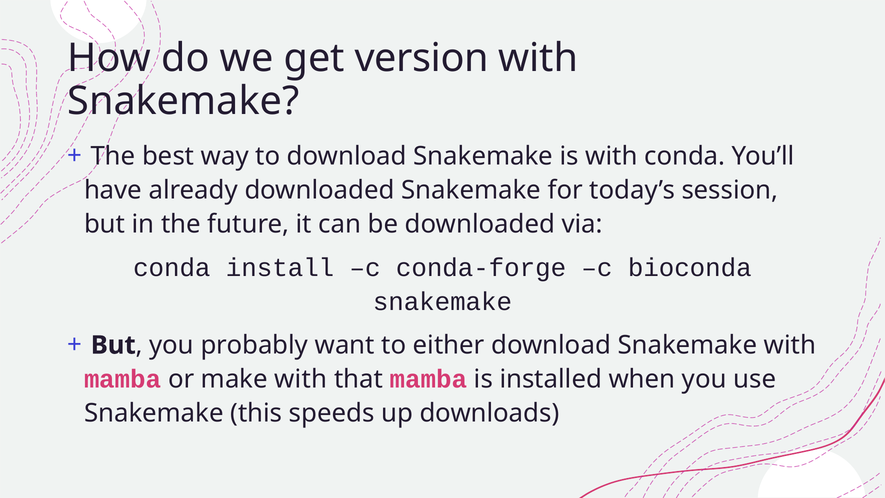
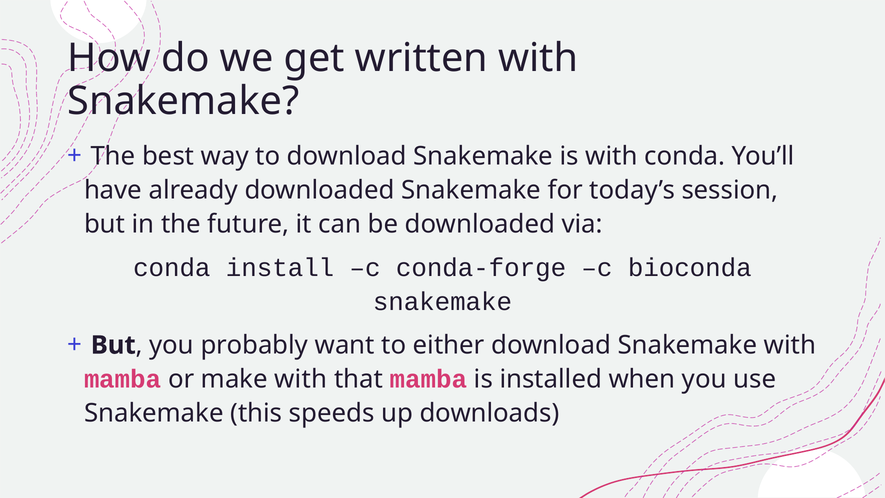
version: version -> written (421, 58)
